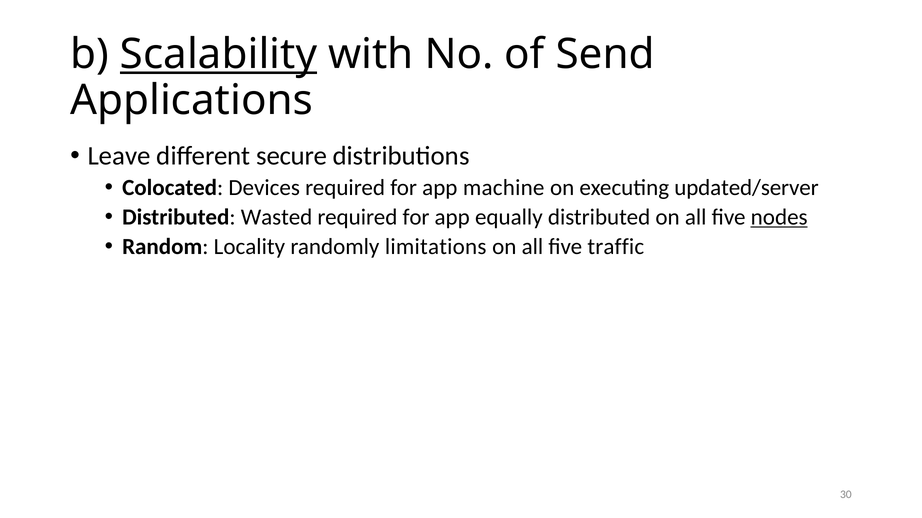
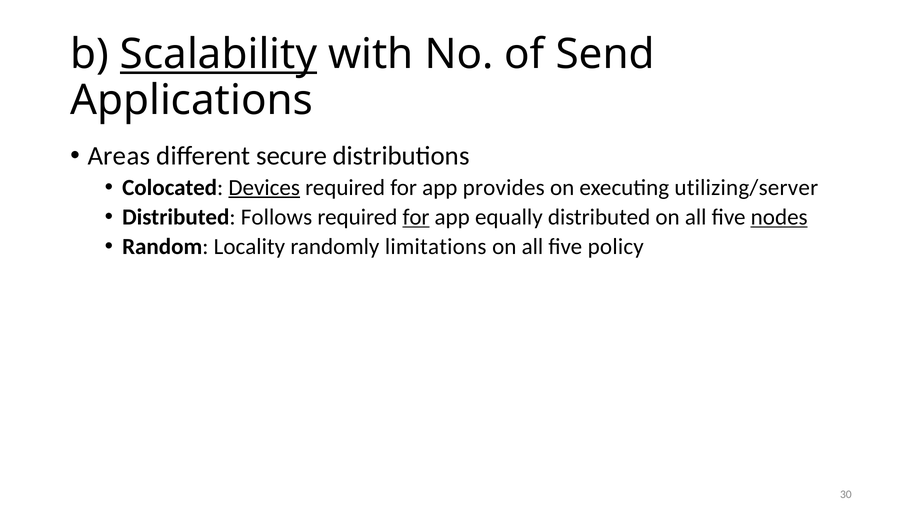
Leave: Leave -> Areas (119, 156)
Devices underline: none -> present (264, 188)
machine: machine -> provides (504, 188)
updated/server: updated/server -> utilizing/server (746, 188)
Wasted: Wasted -> Follows (276, 217)
for underline: none -> present (416, 217)
traffic: traffic -> policy (616, 247)
